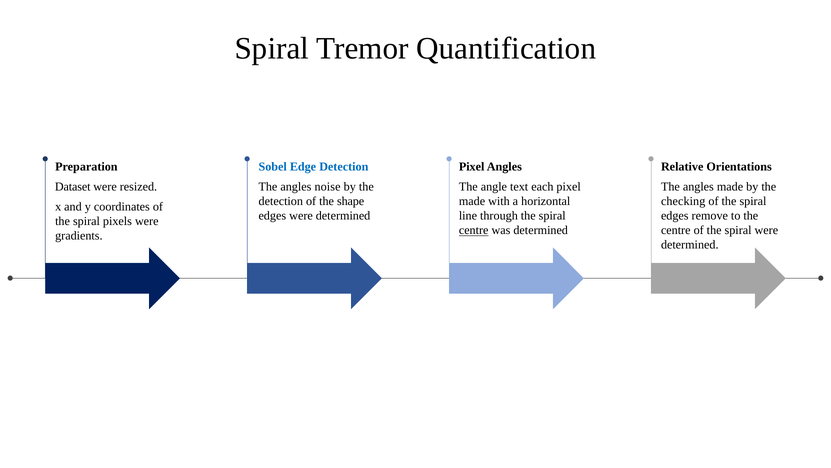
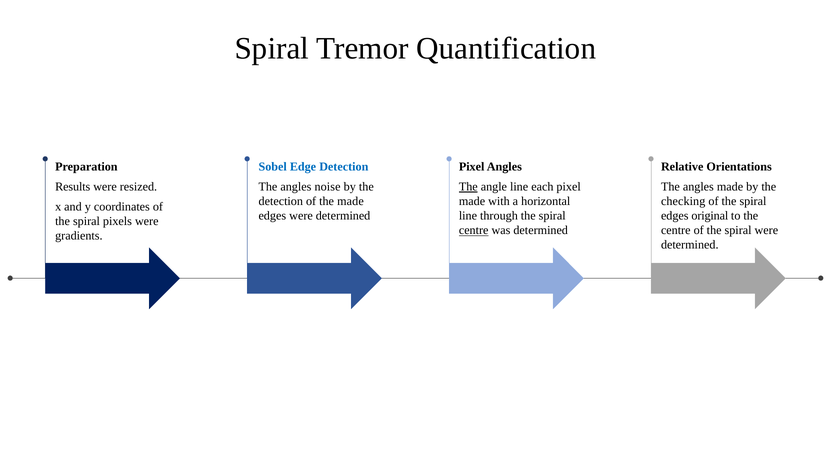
Dataset: Dataset -> Results (73, 187)
The underline: none -> present (468, 187)
angle text: text -> line (519, 187)
the shape: shape -> made (350, 201)
remove: remove -> original (710, 216)
